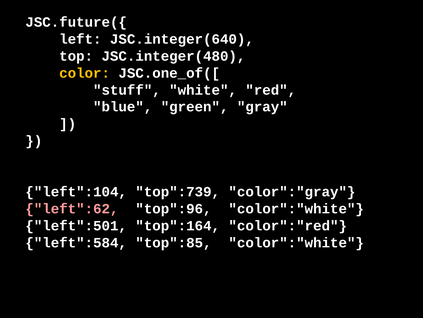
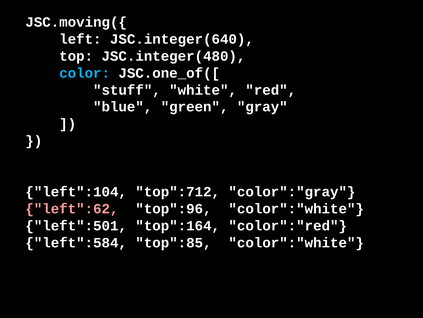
JSC.future({: JSC.future({ -> JSC.moving({ (76, 22)
color colour: yellow -> light blue (85, 73)
top":739: top":739 -> top":712 (178, 191)
